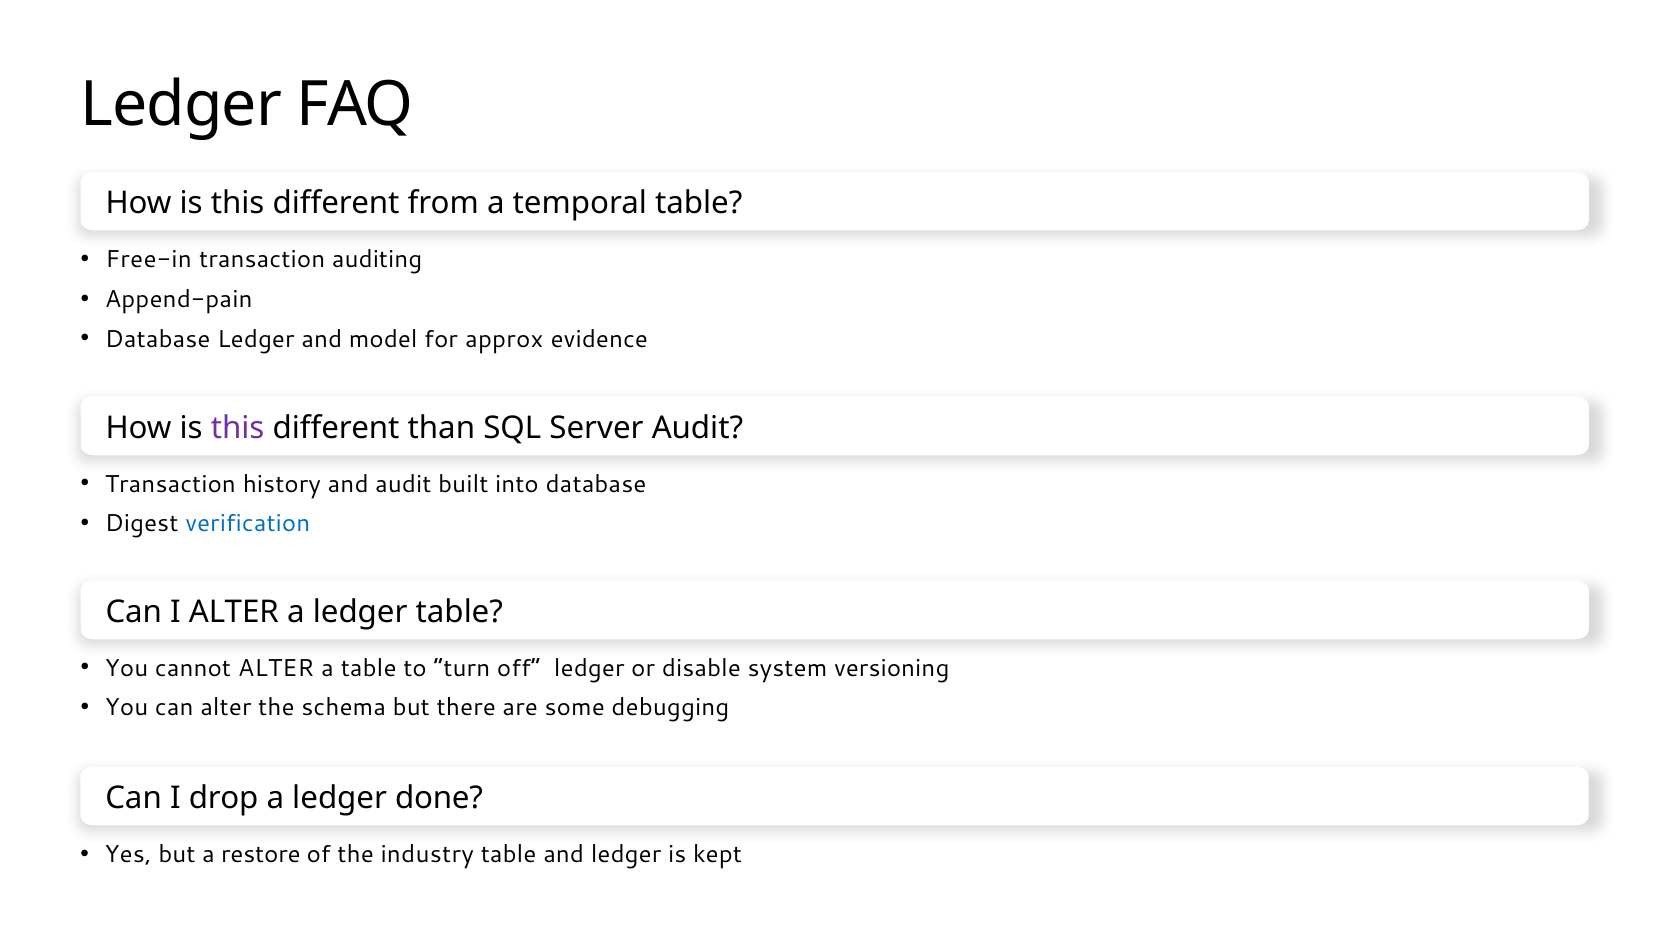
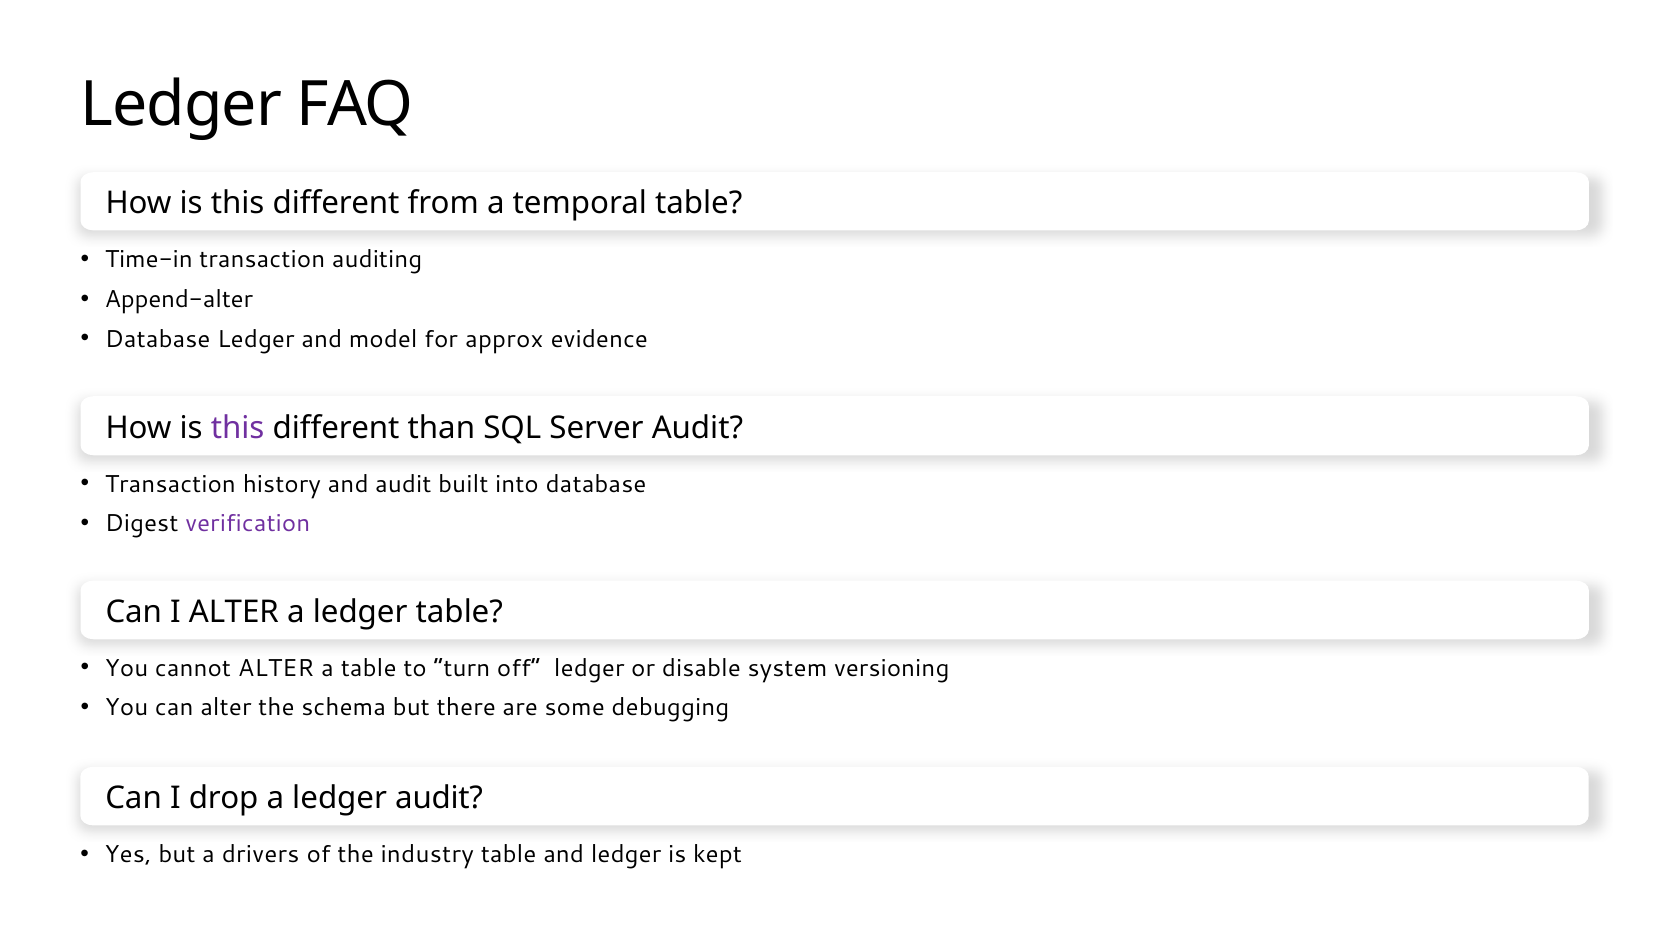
Free-in: Free-in -> Time-in (149, 260)
Append-pain: Append-pain -> Append-alter (179, 299)
verification colour: blue -> purple (248, 524)
ledger done: done -> audit (439, 798)
restore: restore -> drivers (261, 854)
